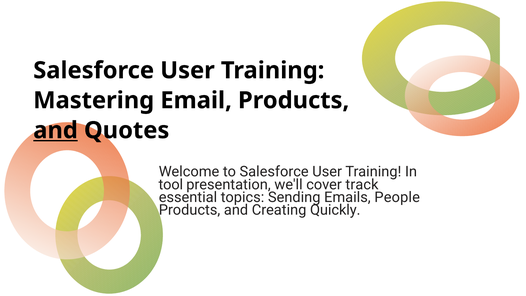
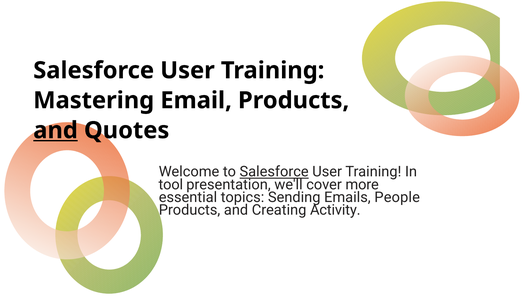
Salesforce underline: none -> present (274, 172)
track: track -> more (362, 185)
Quickly: Quickly -> Activity (335, 210)
